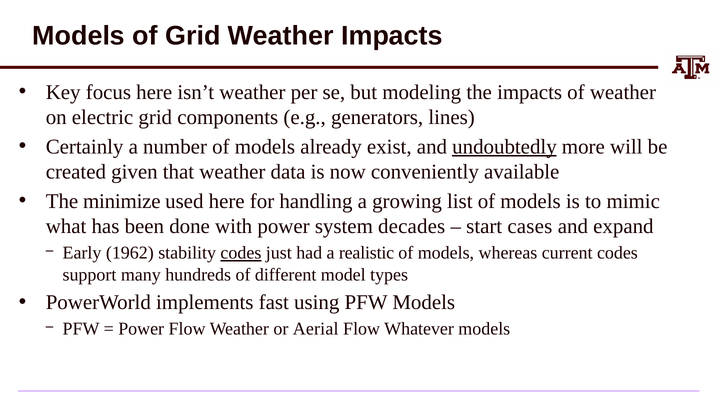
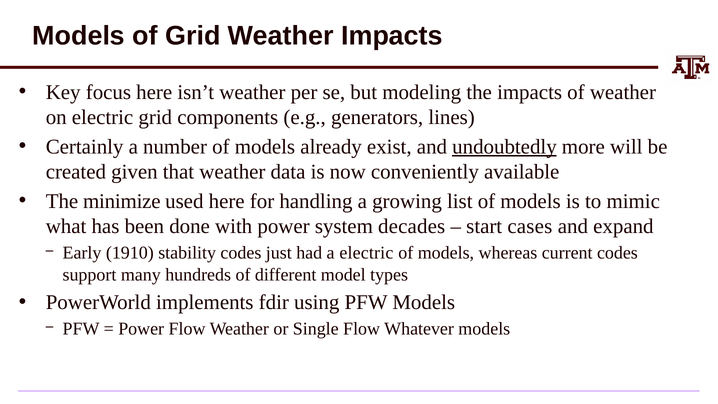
1962: 1962 -> 1910 (130, 253)
codes underline: present -> none (241, 253)
a realistic: realistic -> electric (366, 253)
fast: fast -> fdir (274, 302)
Aerial: Aerial -> Single (316, 329)
